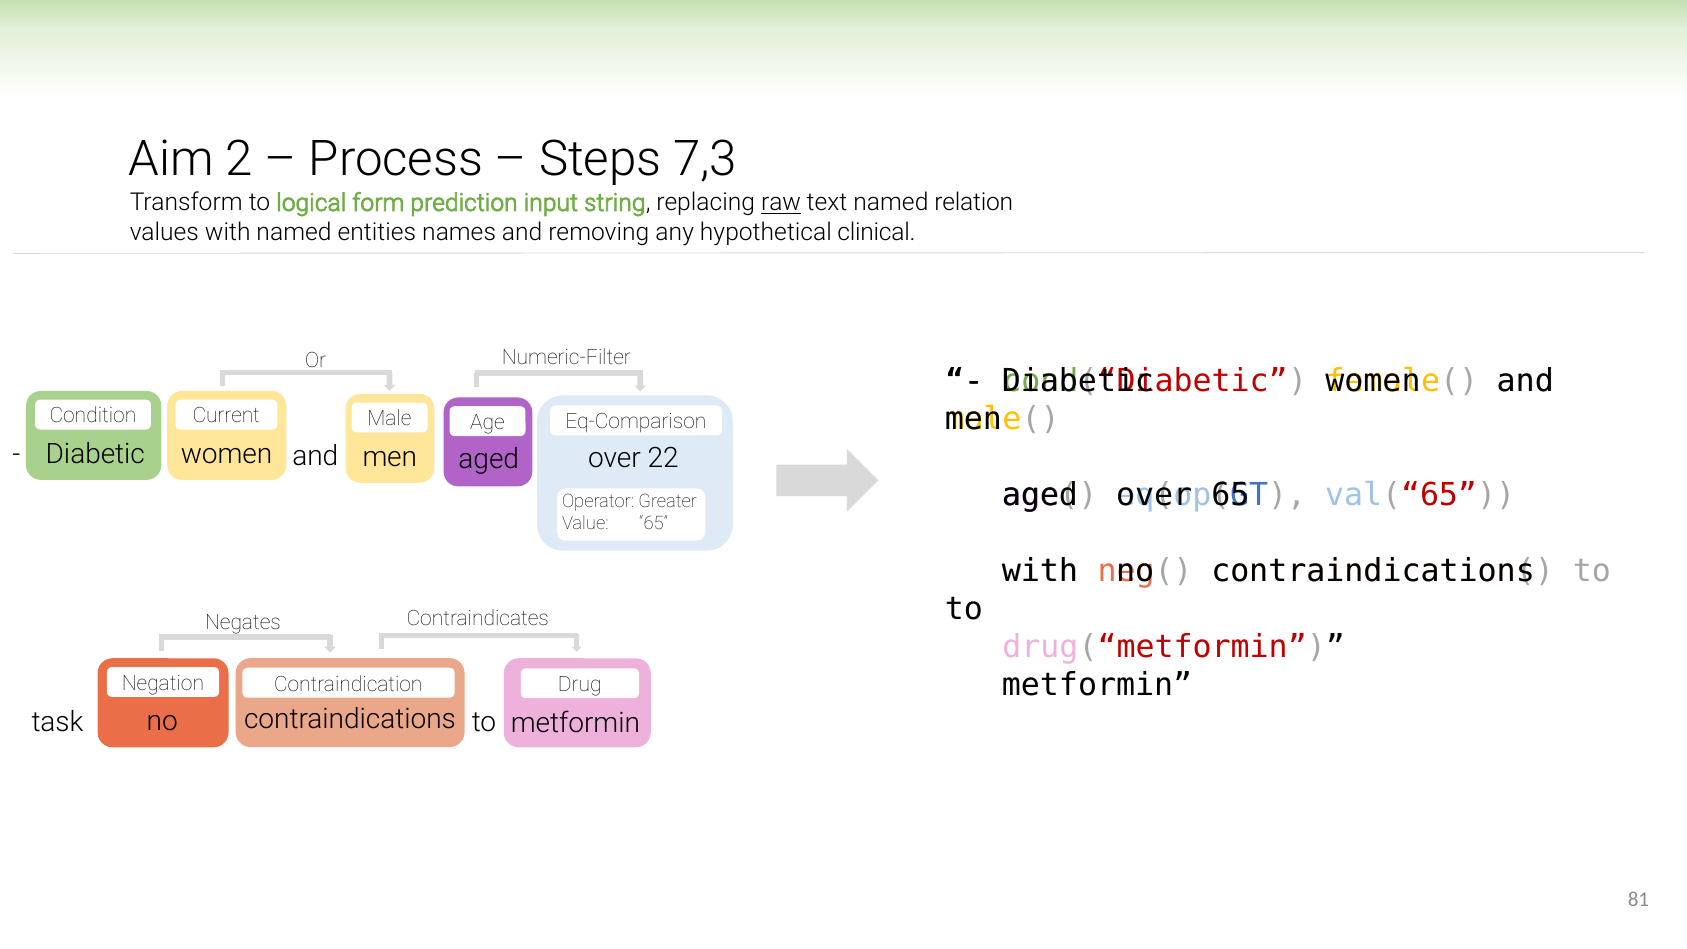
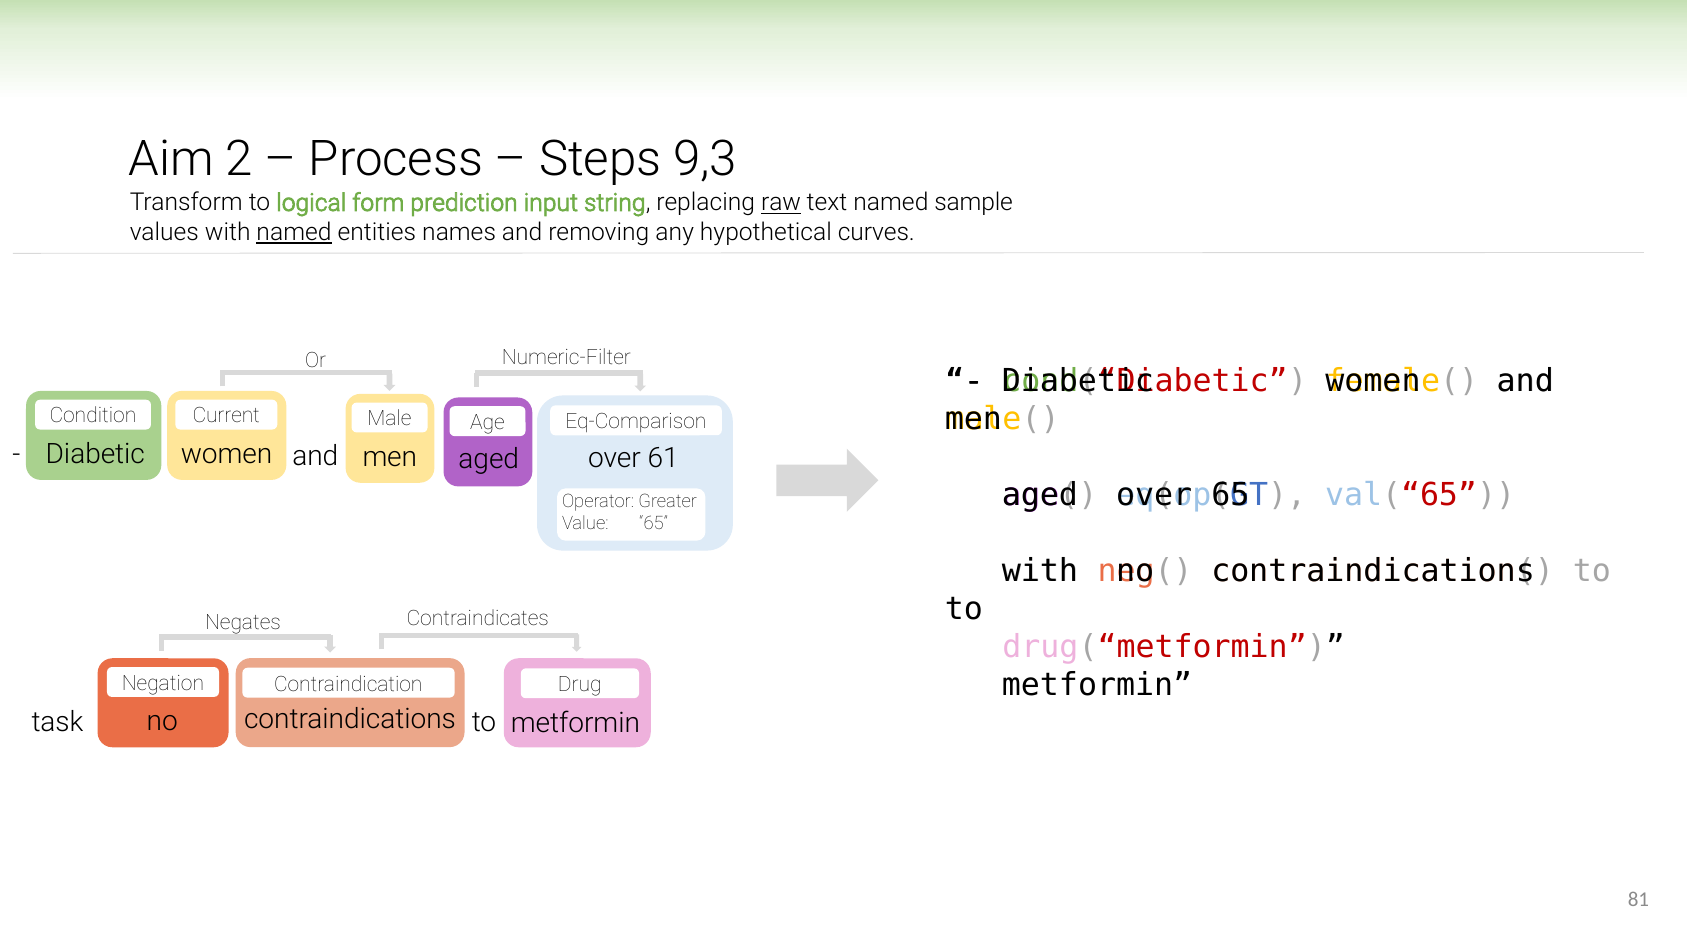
7,3: 7,3 -> 9,3 (705, 159)
relation: relation -> sample (974, 203)
named underline: none -> present (294, 232)
clinical: clinical -> curves (876, 232)
22: 22 -> 61 (663, 459)
